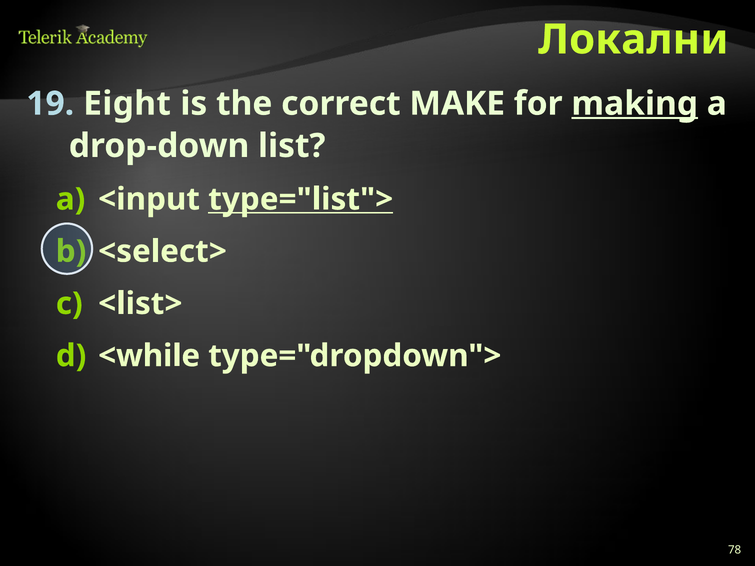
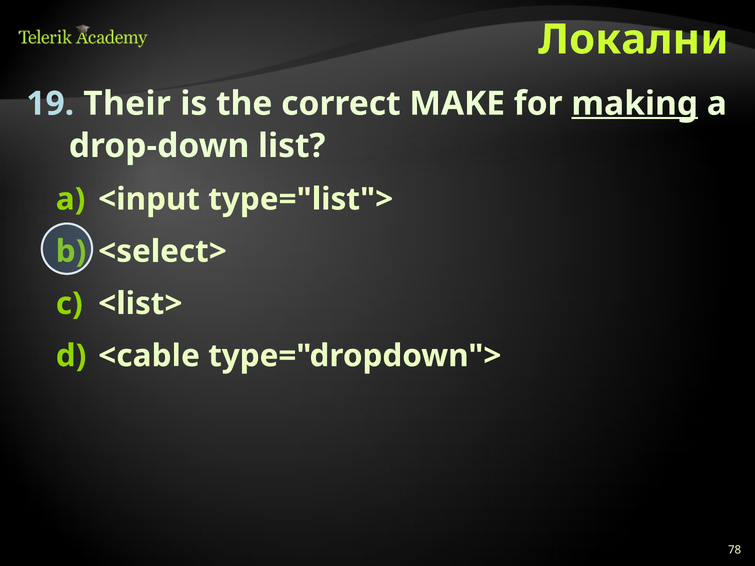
Eight: Eight -> Their (127, 104)
type="list"> underline: present -> none (301, 199)
<while: <while -> <cable (149, 356)
